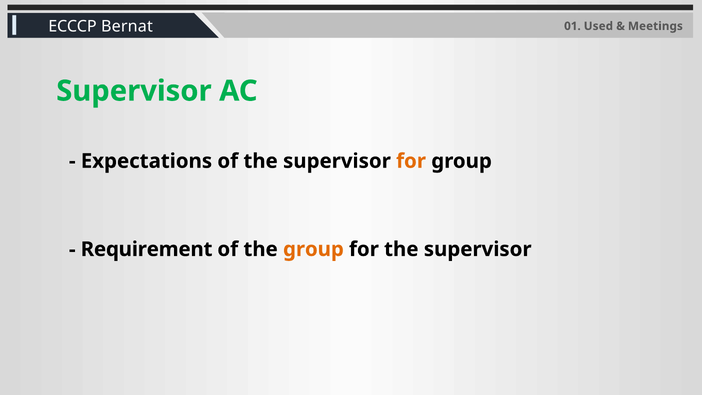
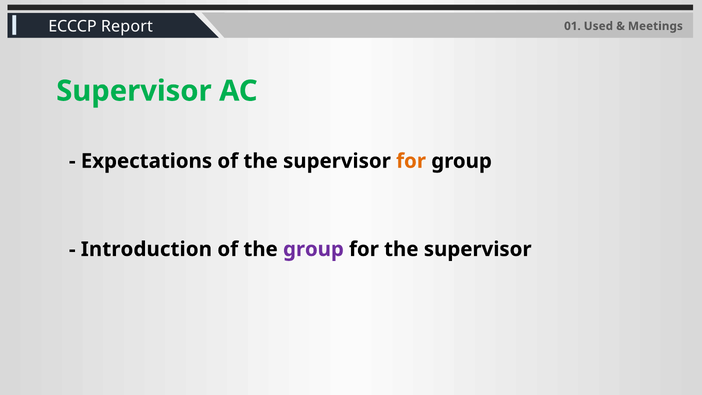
Bernat: Bernat -> Report (127, 26)
Requirement: Requirement -> Introduction (146, 249)
group colour: orange -> purple (313, 249)
